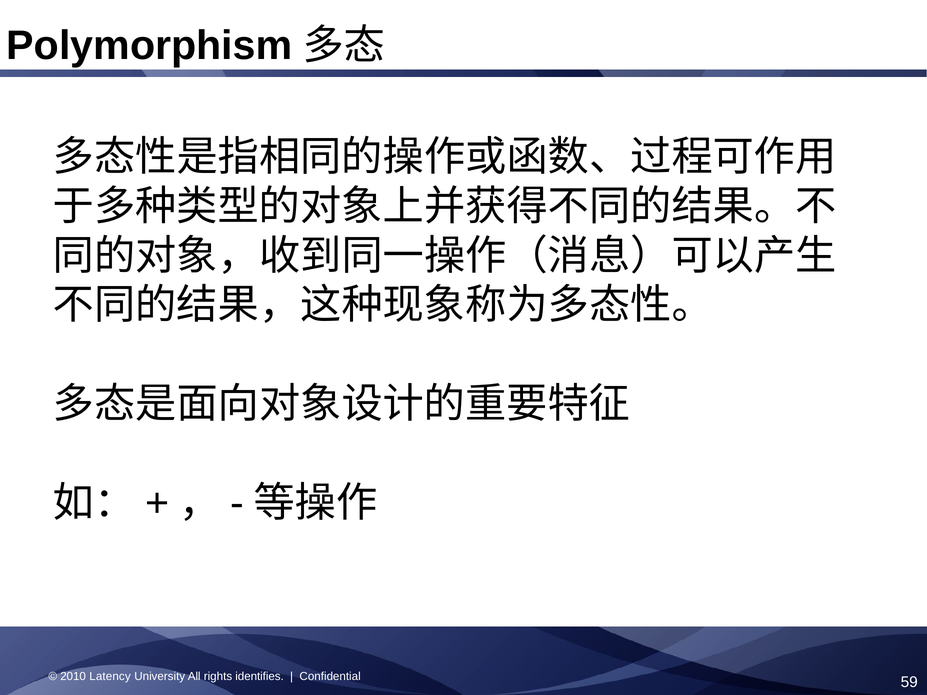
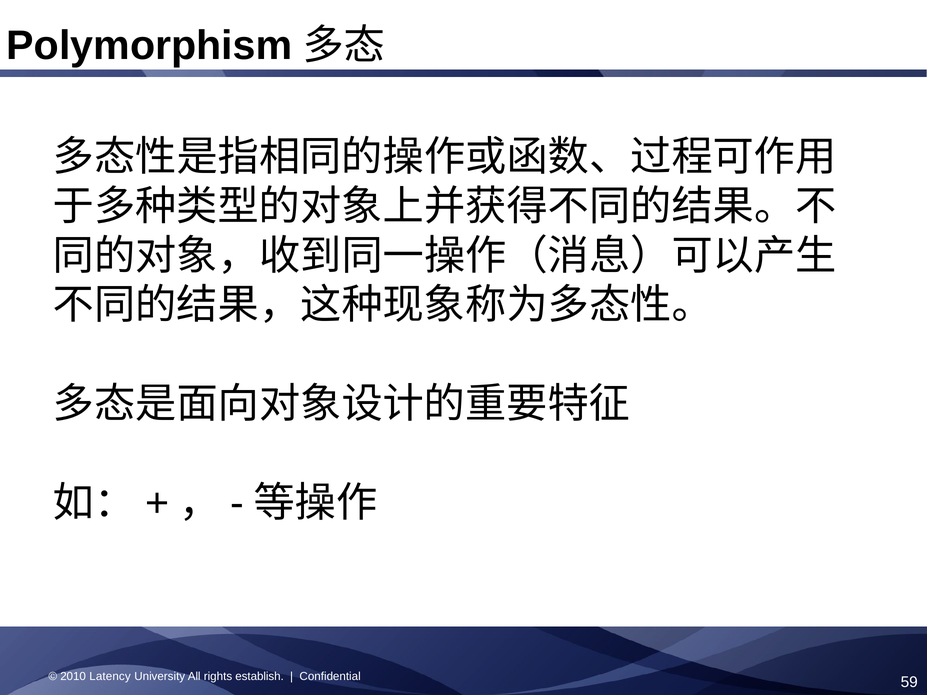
identifies: identifies -> establish (260, 677)
